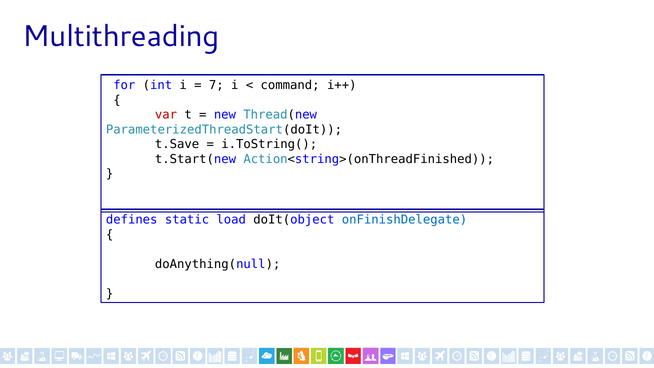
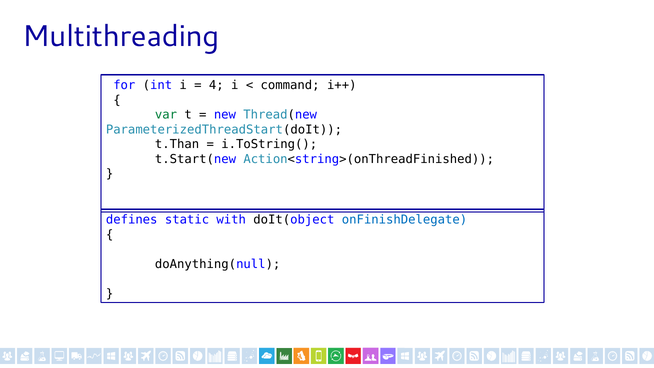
7: 7 -> 4 (216, 85)
var colour: red -> green (166, 115)
t.Save: t.Save -> t.Than (177, 144)
load: load -> with (231, 220)
